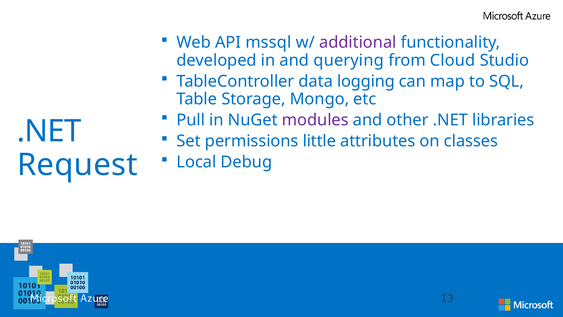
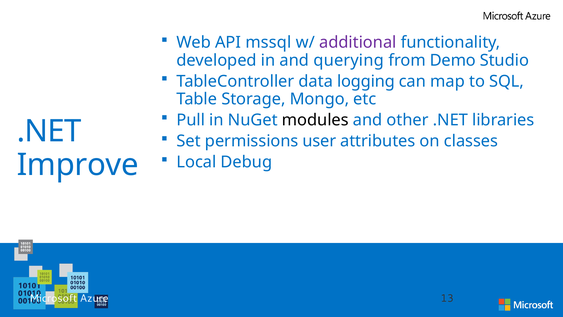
Cloud: Cloud -> Demo (453, 60)
modules colour: purple -> black (315, 120)
little: little -> user (319, 141)
Request: Request -> Improve (78, 165)
